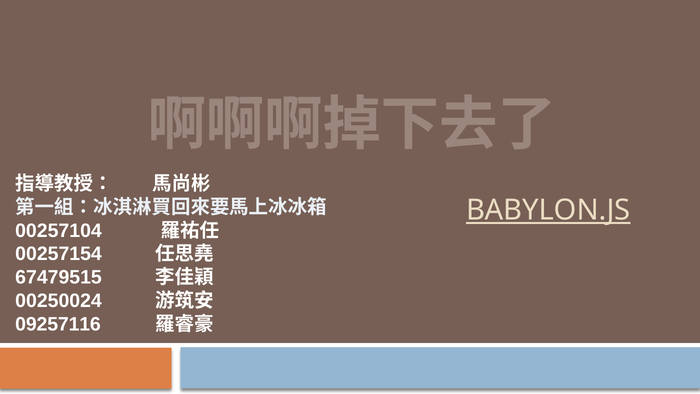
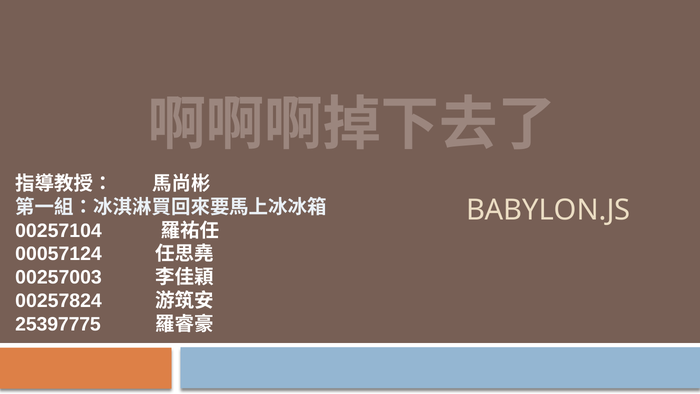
BABYLON.JS underline: present -> none (548, 210)
00257154: 00257154 -> 00057124 (59, 254)
67479515: 67479515 -> 00257003 (59, 277)
00250024: 00250024 -> 00257824 (59, 301)
09257116: 09257116 -> 25397775 (58, 324)
